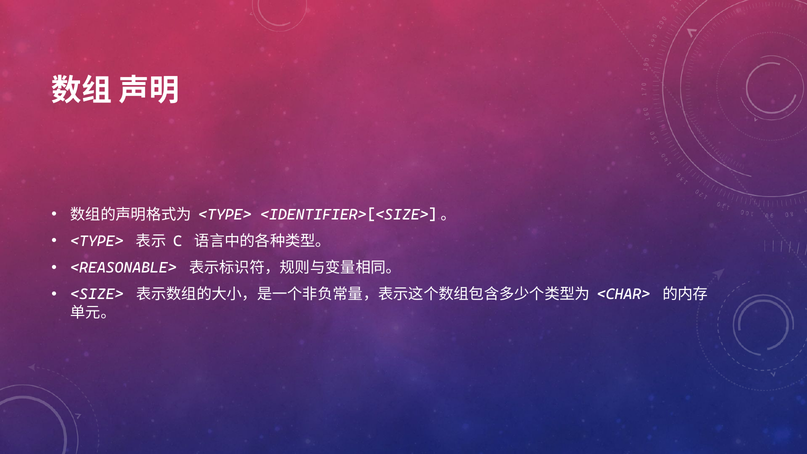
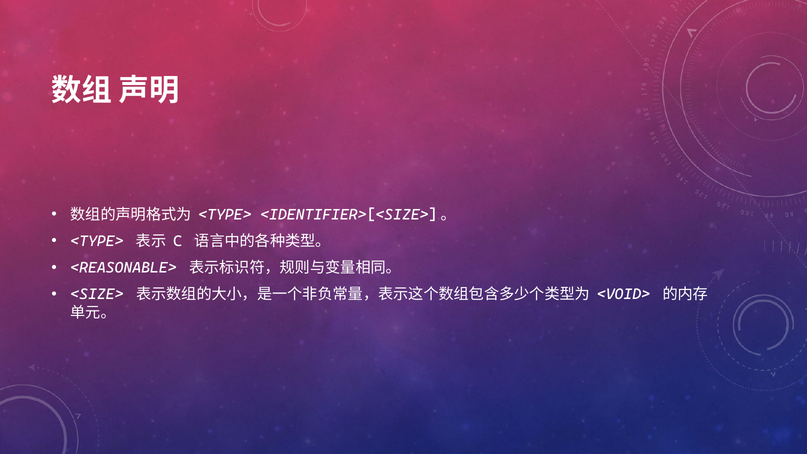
<CHAR>: <CHAR> -> <VOID> (623, 294)
